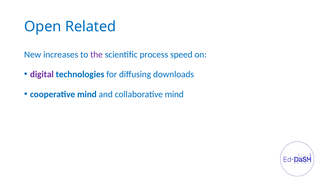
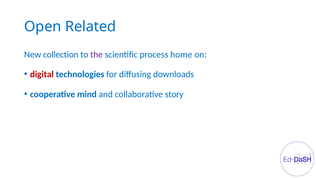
increases: increases -> collection (61, 54)
speed: speed -> home (181, 54)
digital colour: purple -> red (42, 74)
collaborative mind: mind -> story (174, 94)
